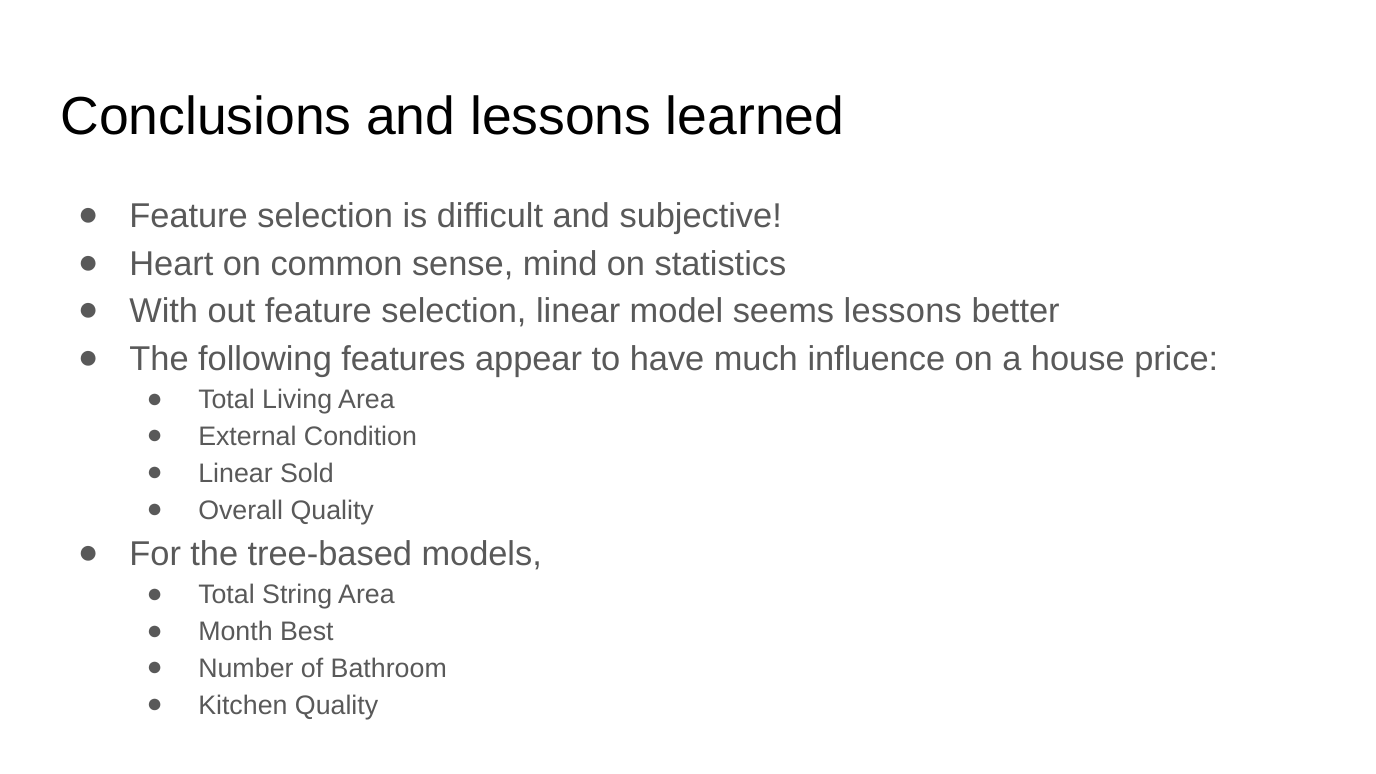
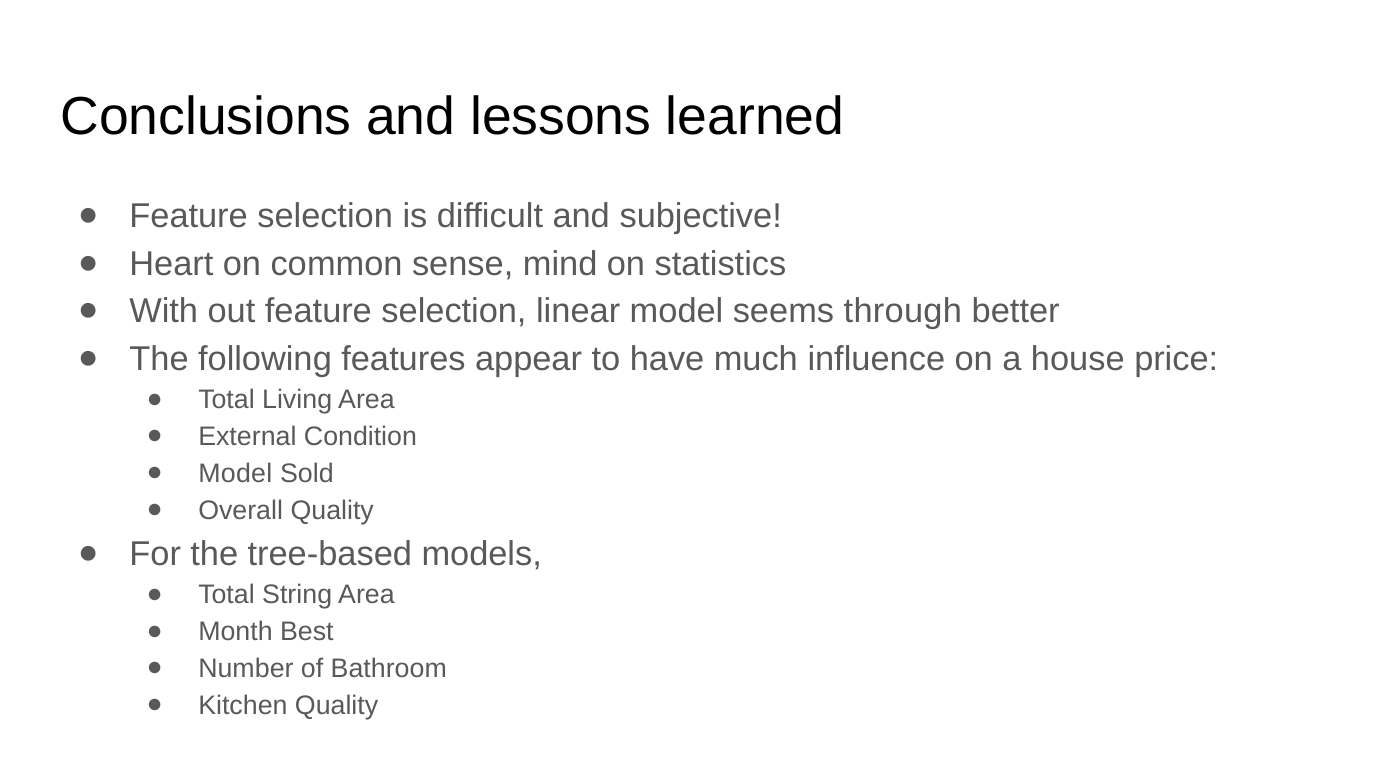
seems lessons: lessons -> through (903, 311)
Linear: Linear -> Model (235, 473)
